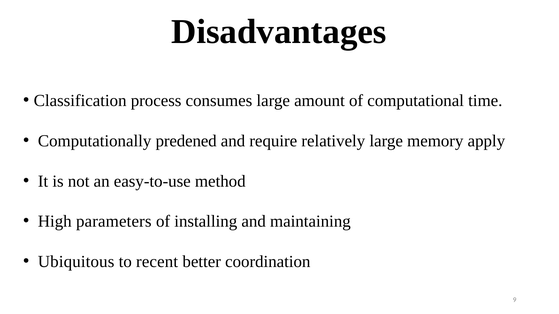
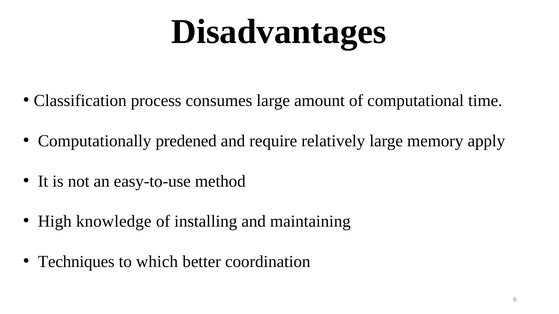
parameters: parameters -> knowledge (114, 222)
Ubiquitous: Ubiquitous -> Techniques (76, 262)
recent: recent -> which (157, 262)
